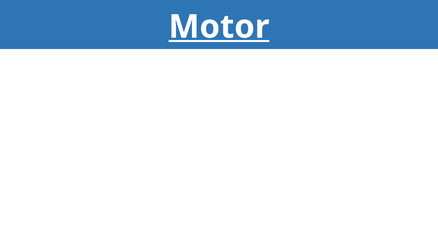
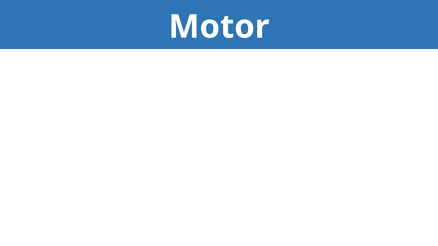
Motor underline: present -> none (219, 27)
